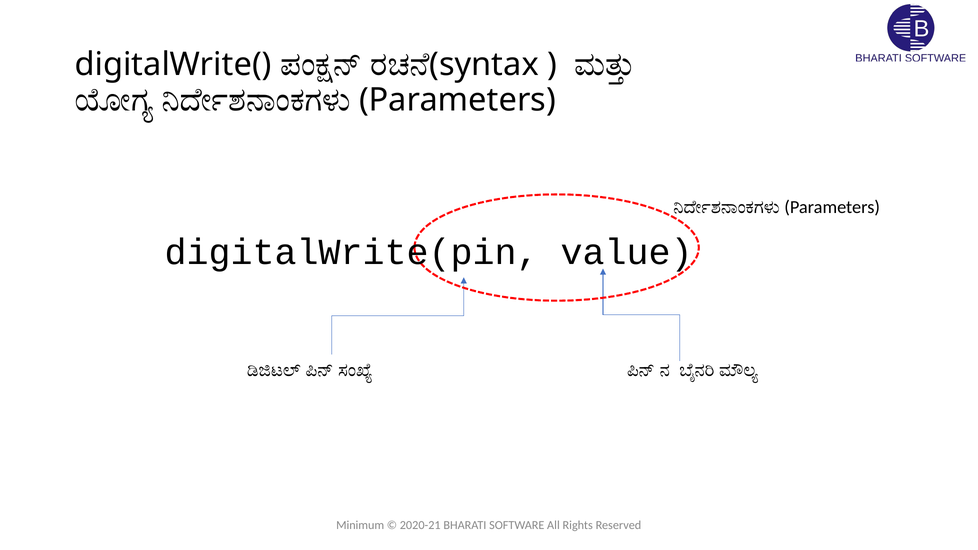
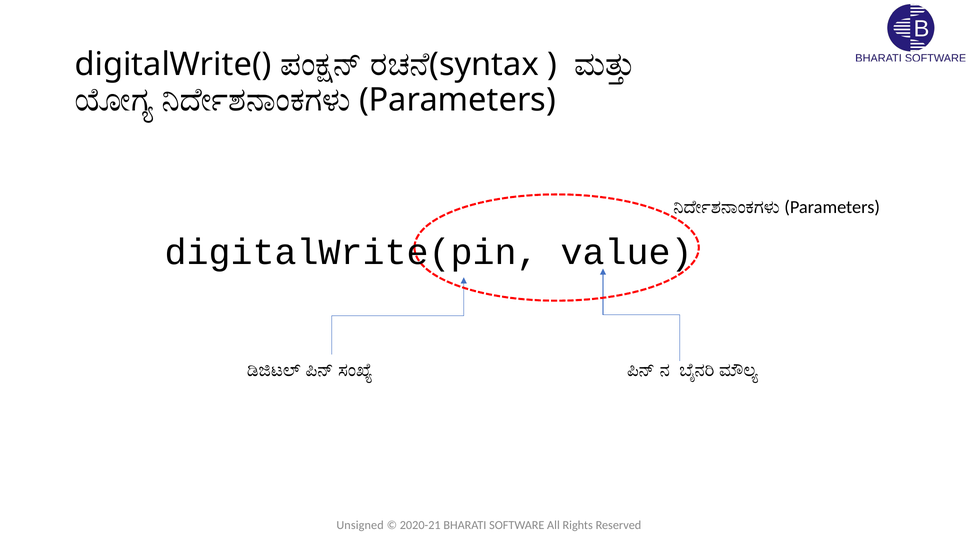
Minimum: Minimum -> Unsigned (360, 525)
